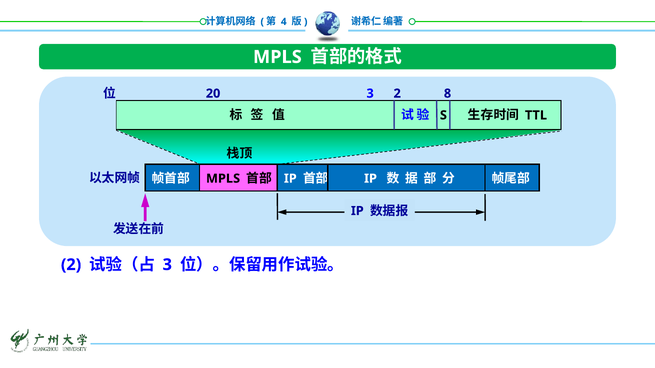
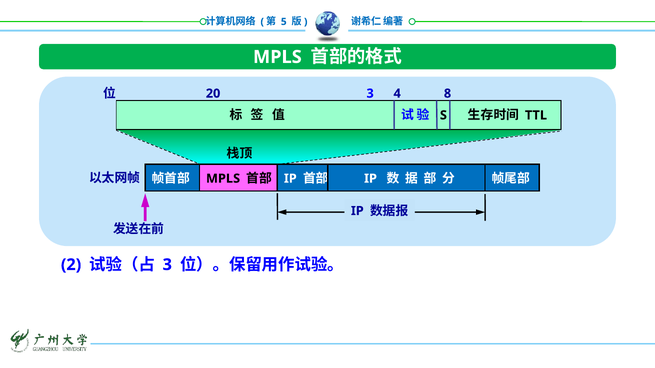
4: 4 -> 5 (284, 22)
3 2: 2 -> 4 (397, 94)
